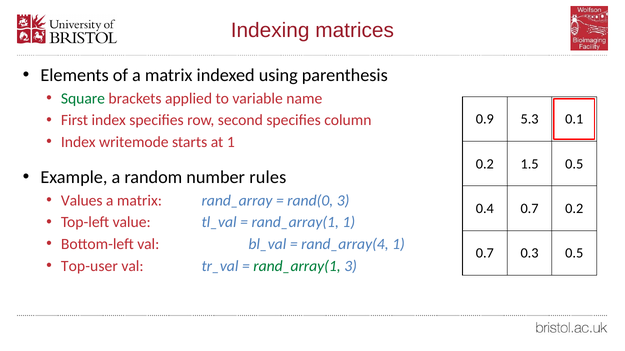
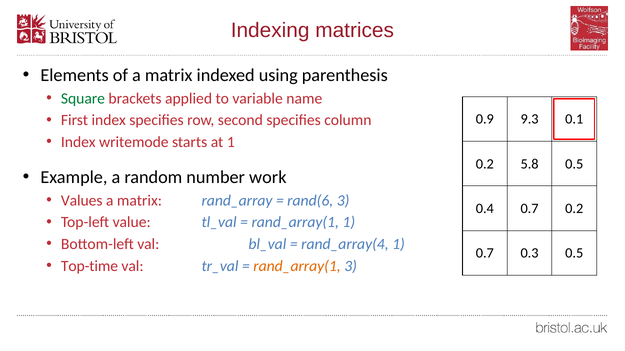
5.3: 5.3 -> 9.3 (530, 119)
1.5: 1.5 -> 5.8 (530, 164)
rules: rules -> work (268, 177)
rand(0: rand(0 -> rand(6 (310, 201)
Top-user: Top-user -> Top-time (90, 266)
rand_array(1 colour: green -> orange (297, 266)
